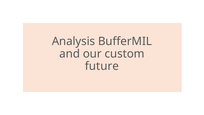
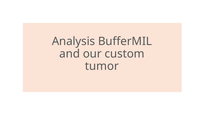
future: future -> tumor (102, 66)
